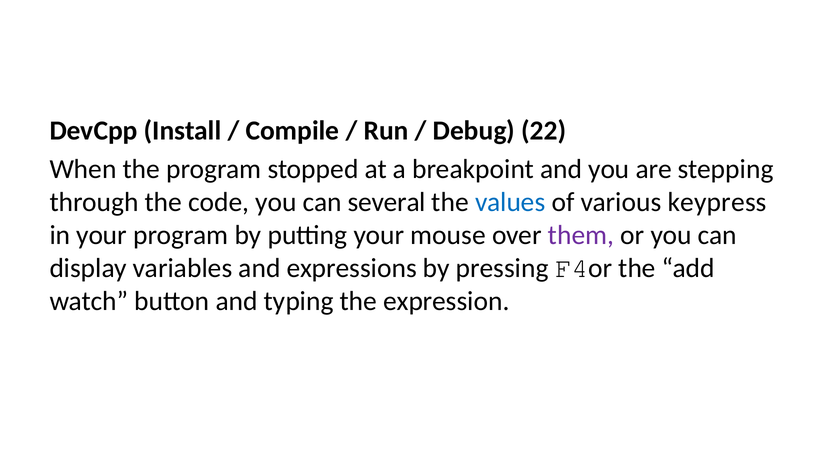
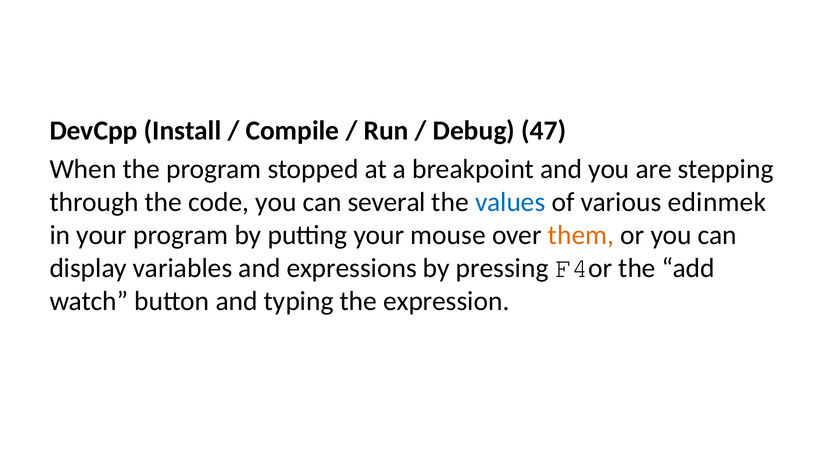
22: 22 -> 47 (544, 131)
keypress: keypress -> edinmek (717, 202)
them colour: purple -> orange (581, 235)
